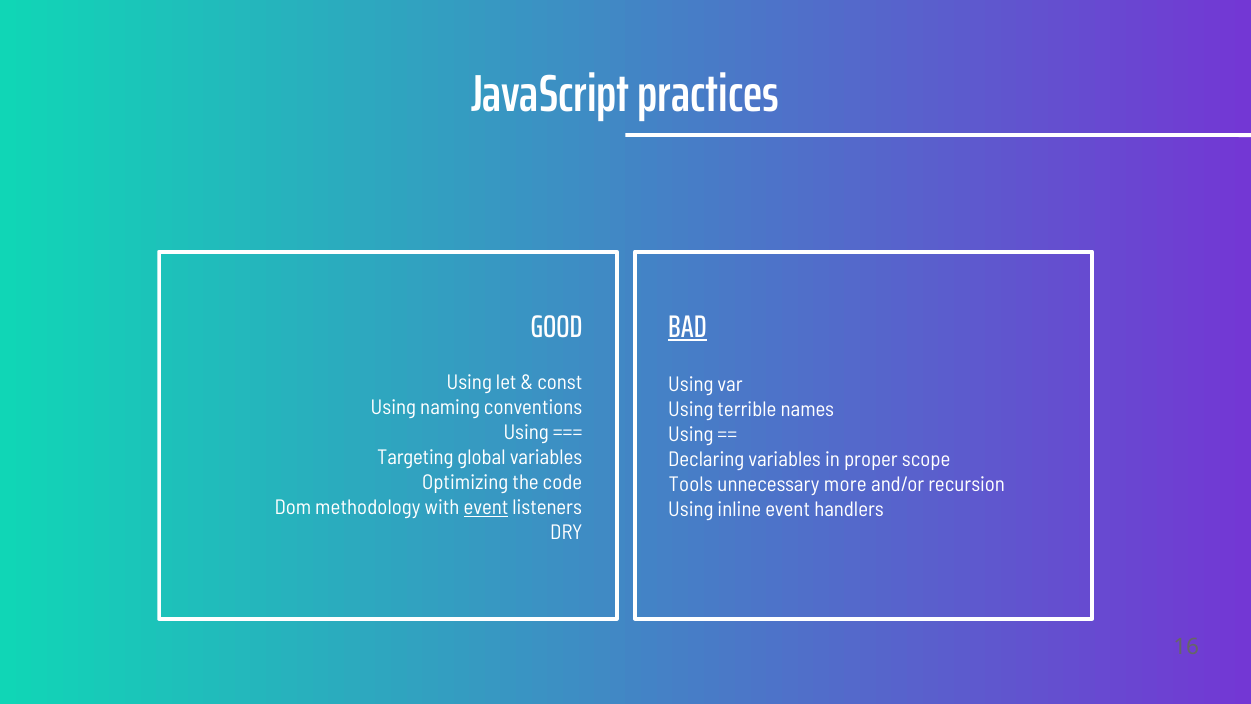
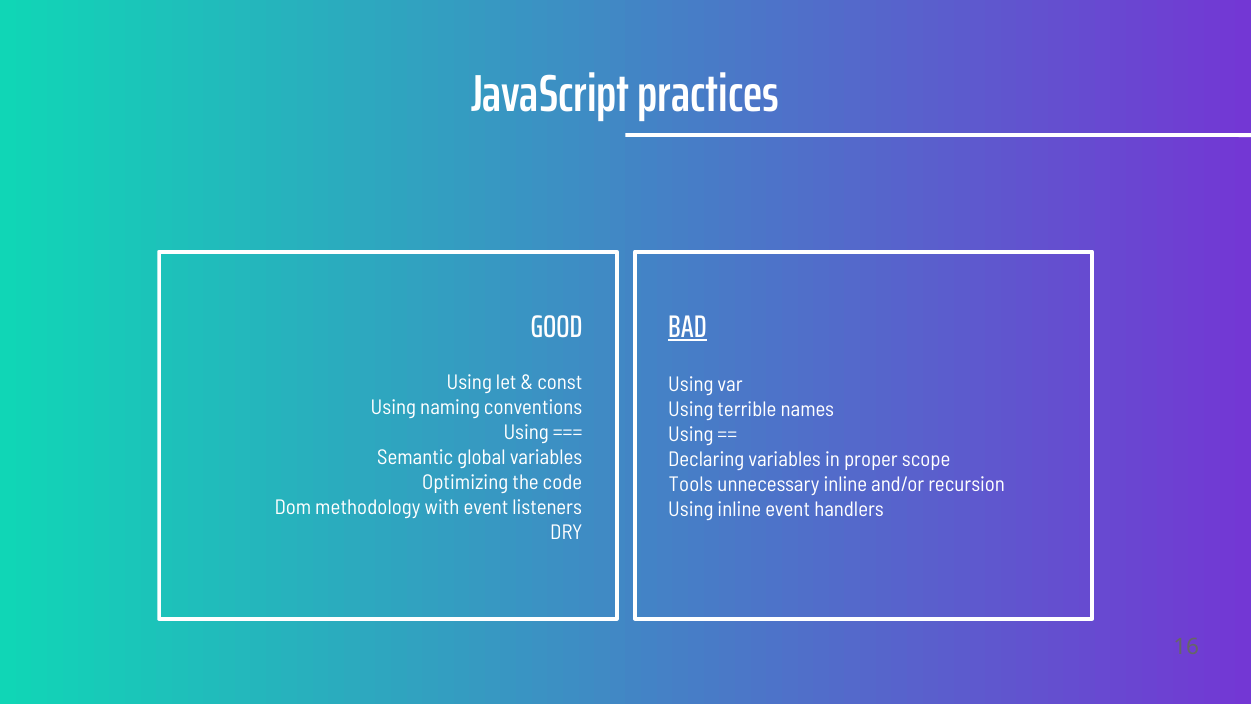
Targeting: Targeting -> Semantic (415, 458)
unnecessary more: more -> inline (845, 485)
event underline: present -> none (486, 508)
